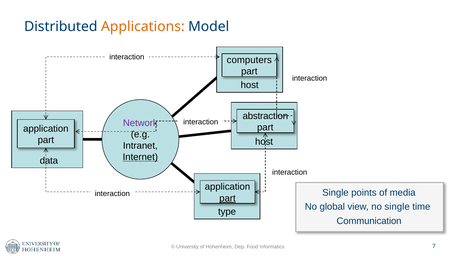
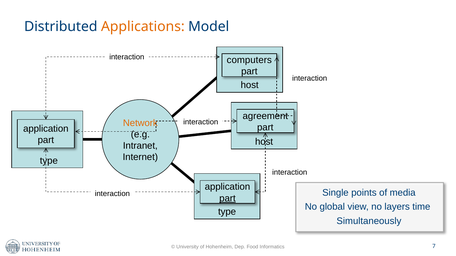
abstraction: abstraction -> agreement (265, 116)
Network colour: purple -> orange (140, 123)
Internet underline: present -> none (140, 157)
data: data -> type (49, 161)
no single: single -> layers (397, 207)
Communication: Communication -> Simultaneously (369, 222)
